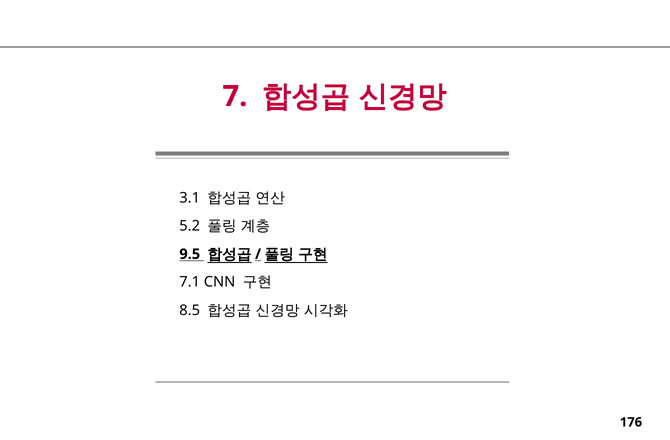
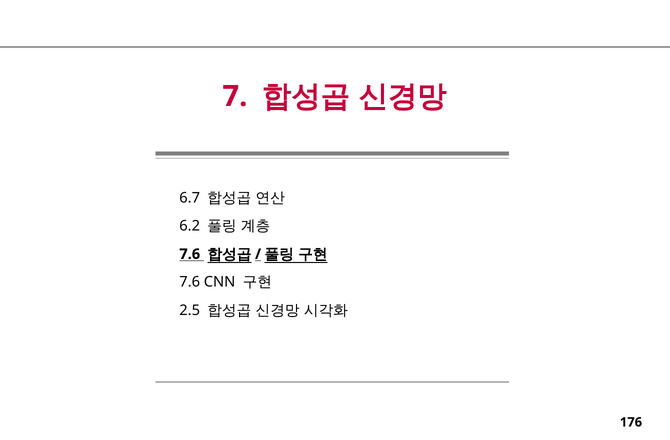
3.1: 3.1 -> 6.7 (190, 198)
5.2: 5.2 -> 6.2 (190, 226)
9.5: 9.5 -> 7.6 (190, 254)
7.1: 7.1 -> 7.6 (190, 282)
8.5: 8.5 -> 2.5 (190, 310)
